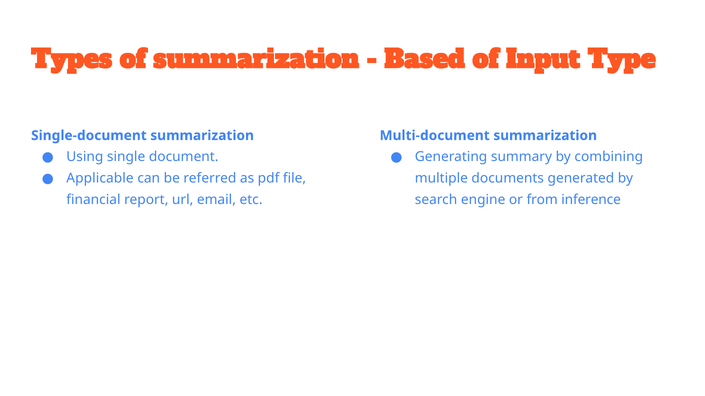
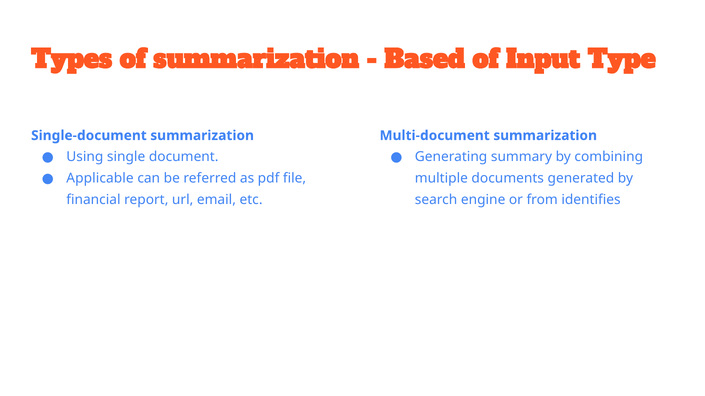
inference: inference -> identifies (591, 200)
